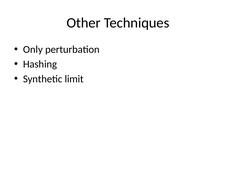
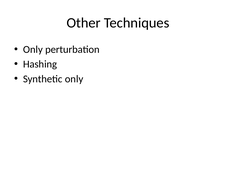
Synthetic limit: limit -> only (74, 79)
